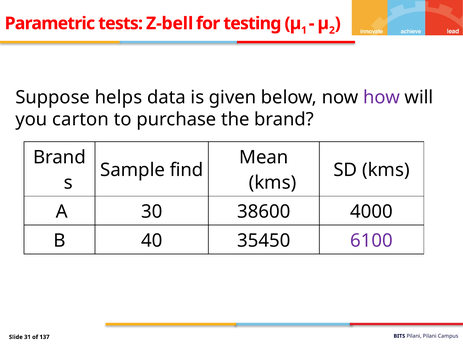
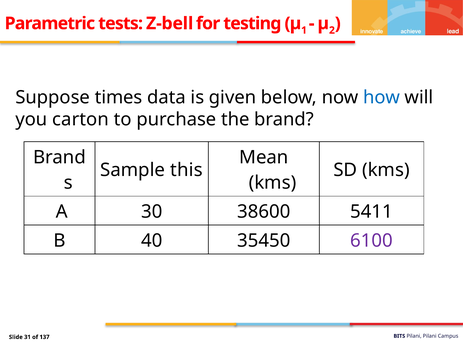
helps: helps -> times (119, 97)
how colour: purple -> blue (382, 97)
find: find -> this (186, 170)
4000: 4000 -> 5411 (372, 212)
